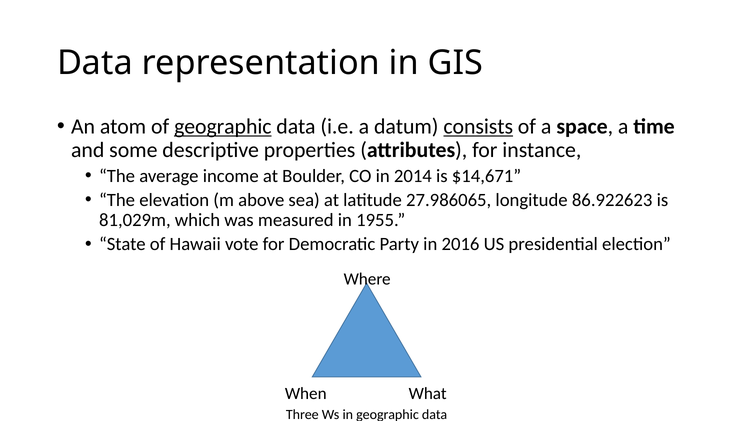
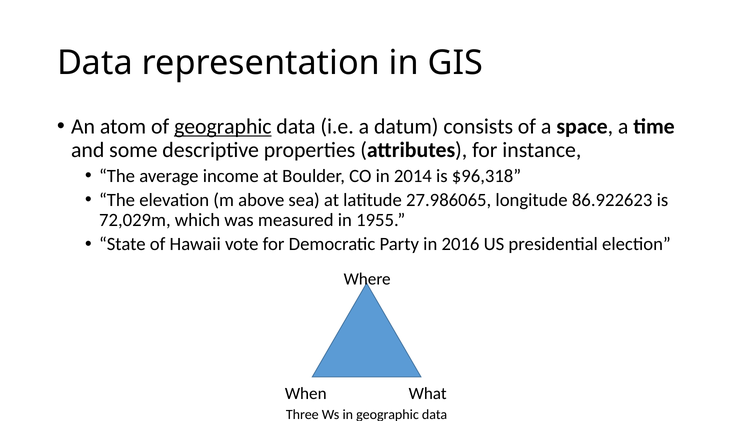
consists underline: present -> none (478, 126)
$14,671: $14,671 -> $96,318 (487, 176)
81,029m: 81,029m -> 72,029m (135, 220)
